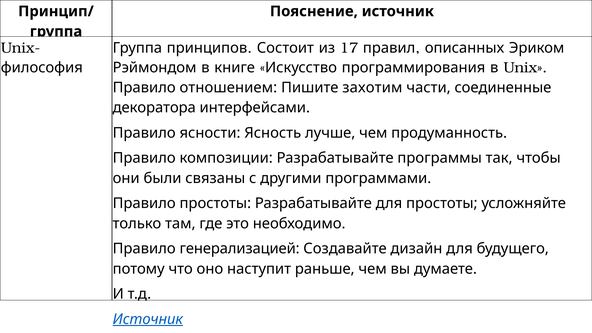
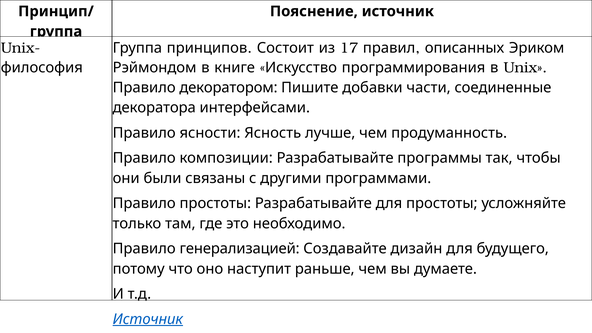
отношением: отношением -> декоратором (228, 87)
захотим: захотим -> добавки (372, 87)
